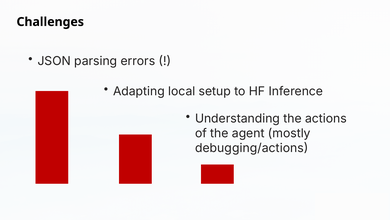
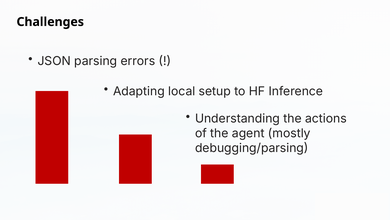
debugging/actions: debugging/actions -> debugging/parsing (252, 148)
